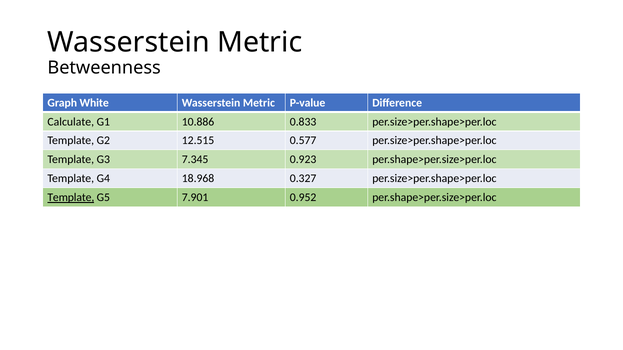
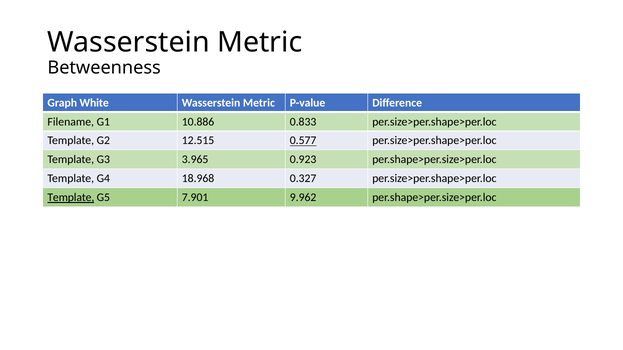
Calculate: Calculate -> Filename (71, 122)
0.577 underline: none -> present (303, 141)
7.345: 7.345 -> 3.965 (195, 160)
0.952: 0.952 -> 9.962 (303, 198)
